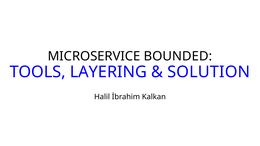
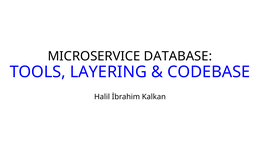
BOUNDED: BOUNDED -> DATABASE (178, 56)
SOLUTION: SOLUTION -> CODEBASE (209, 72)
